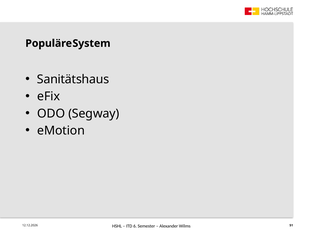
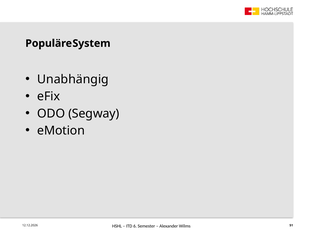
Sanitätshaus: Sanitätshaus -> Unabhängig (73, 79)
